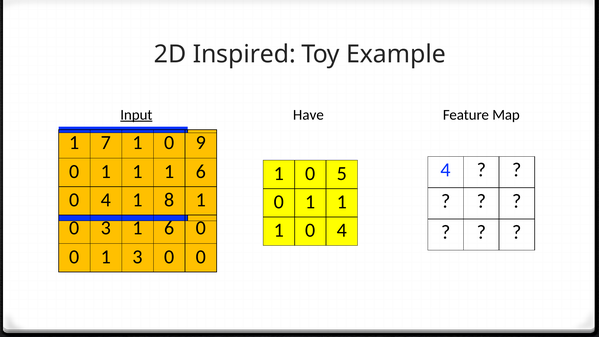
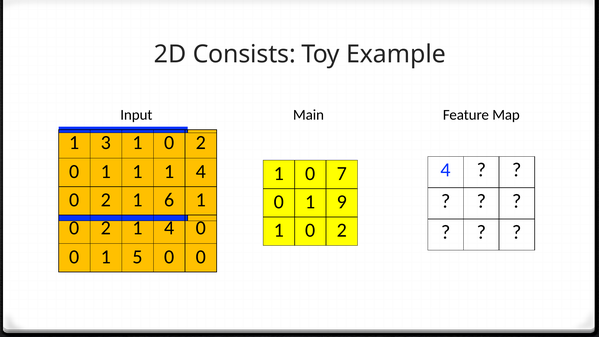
Inspired: Inspired -> Consists (244, 54)
Input underline: present -> none (136, 115)
Have: Have -> Main (308, 115)
7: 7 -> 3 (106, 143)
9: 9 -> 2 (201, 143)
1 1 6: 6 -> 4 (201, 171)
5: 5 -> 7 (342, 173)
4: 4 -> 2 (106, 200)
8: 8 -> 6 (169, 200)
1: 1 -> 9 (342, 202)
3: 3 -> 2 (106, 228)
6: 6 -> 4 (169, 228)
4: 4 -> 2 (342, 230)
1 3: 3 -> 5 (138, 257)
